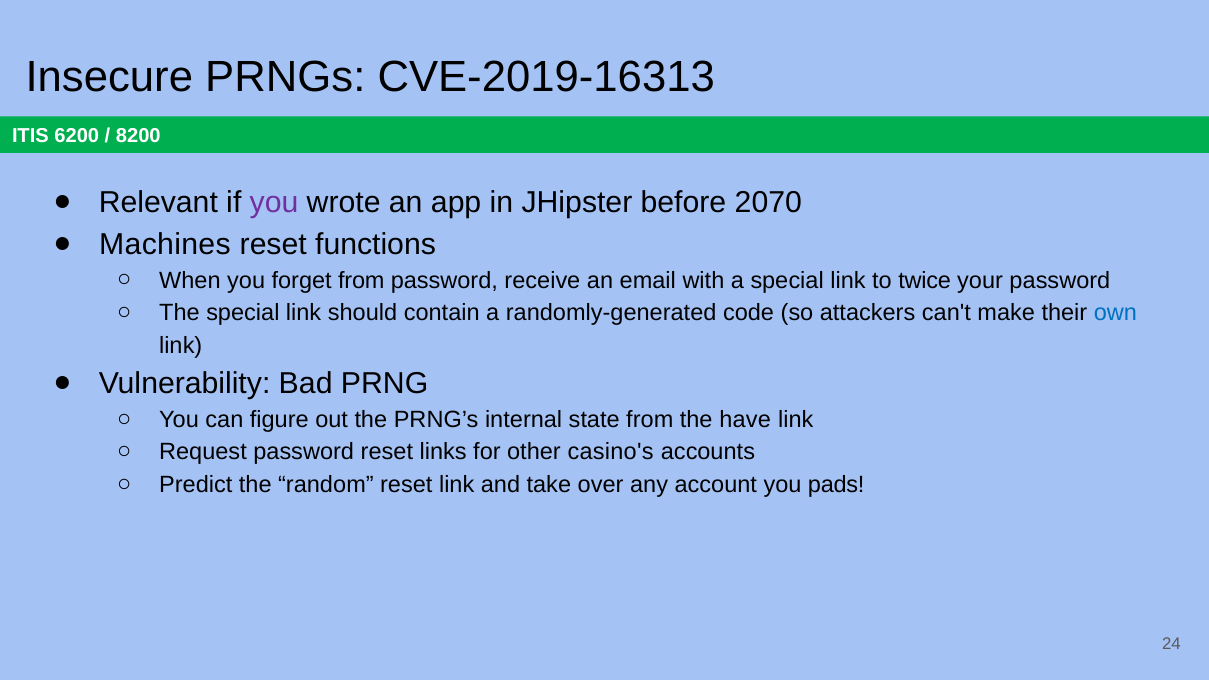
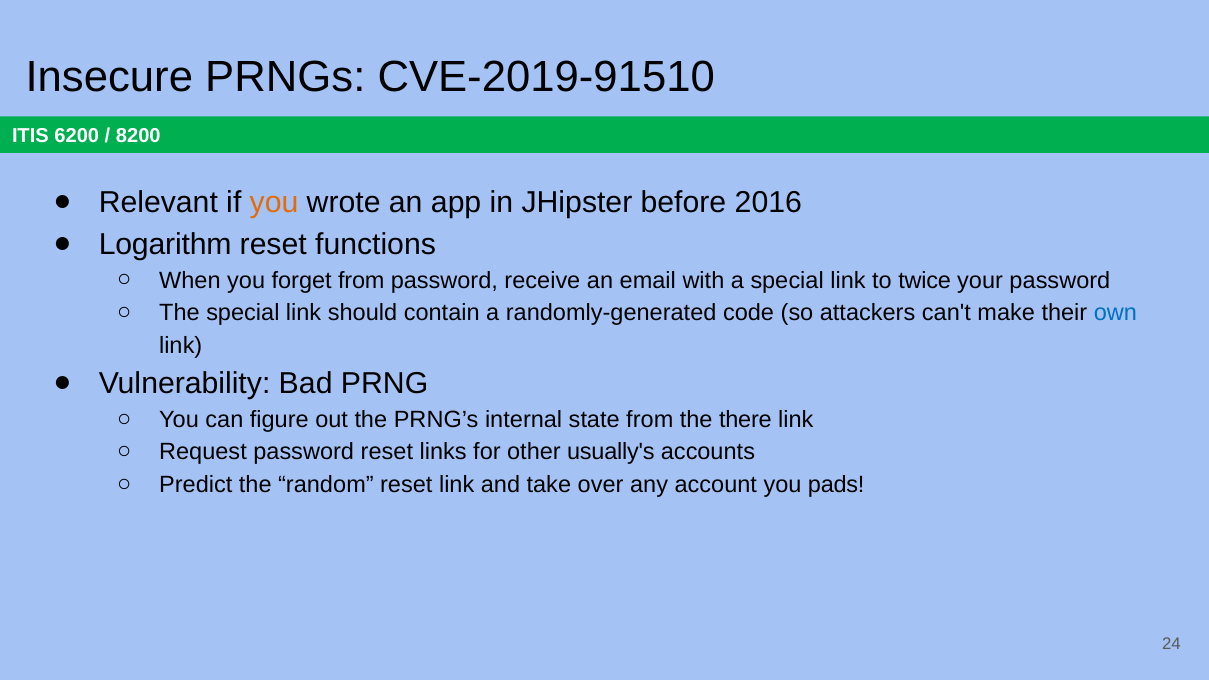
CVE-2019-16313: CVE-2019-16313 -> CVE-2019-91510 (546, 77)
you colour: purple -> orange (274, 203)
2070: 2070 -> 2016 (768, 203)
Machines: Machines -> Logarithm (165, 244)
have: have -> there (745, 420)
casino's: casino's -> usually's (611, 452)
